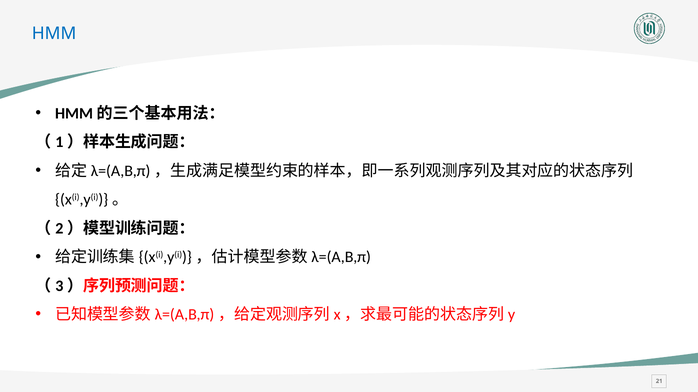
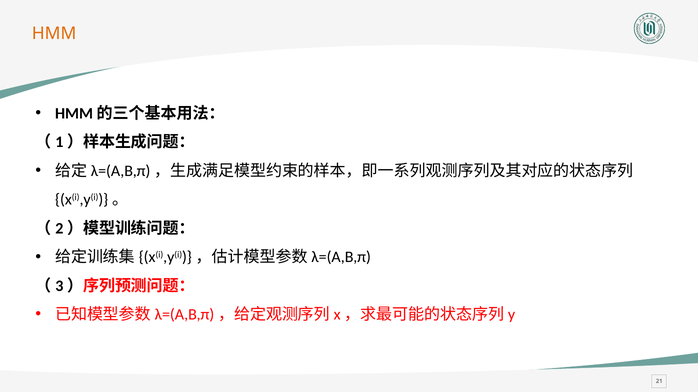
HMM colour: blue -> orange (54, 34)
